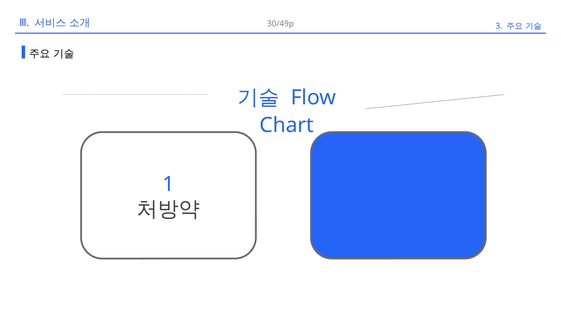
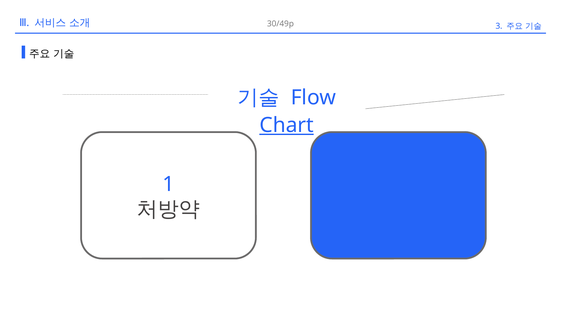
Chart underline: none -> present (287, 126)
